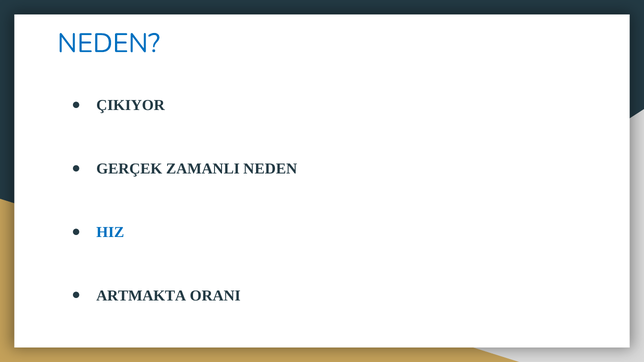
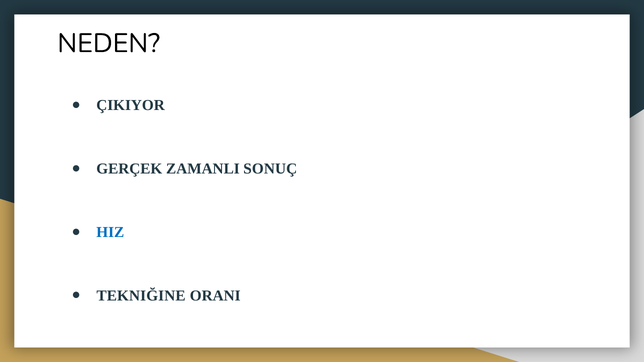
NEDEN colour: blue -> black (109, 43)
ZAMANLI NEDEN: NEDEN -> SONUÇ (270, 169)
ARTMAKTA: ARTMAKTA -> TEKNIĞINE (141, 296)
